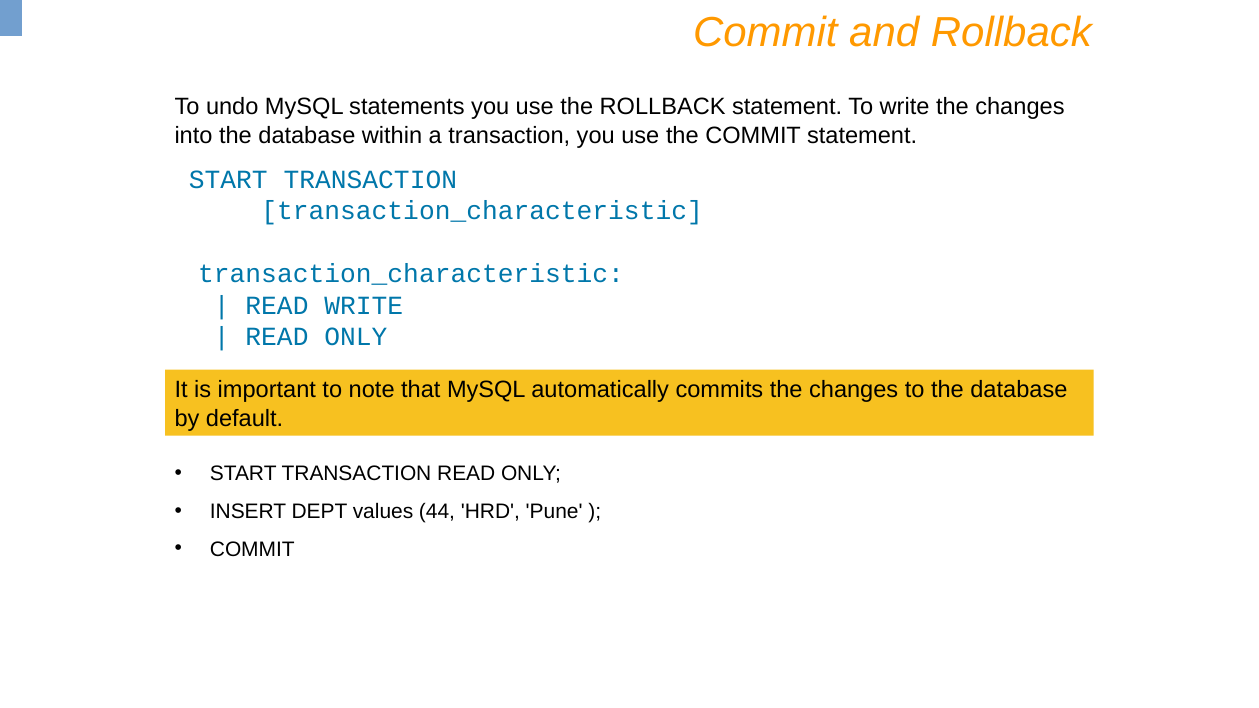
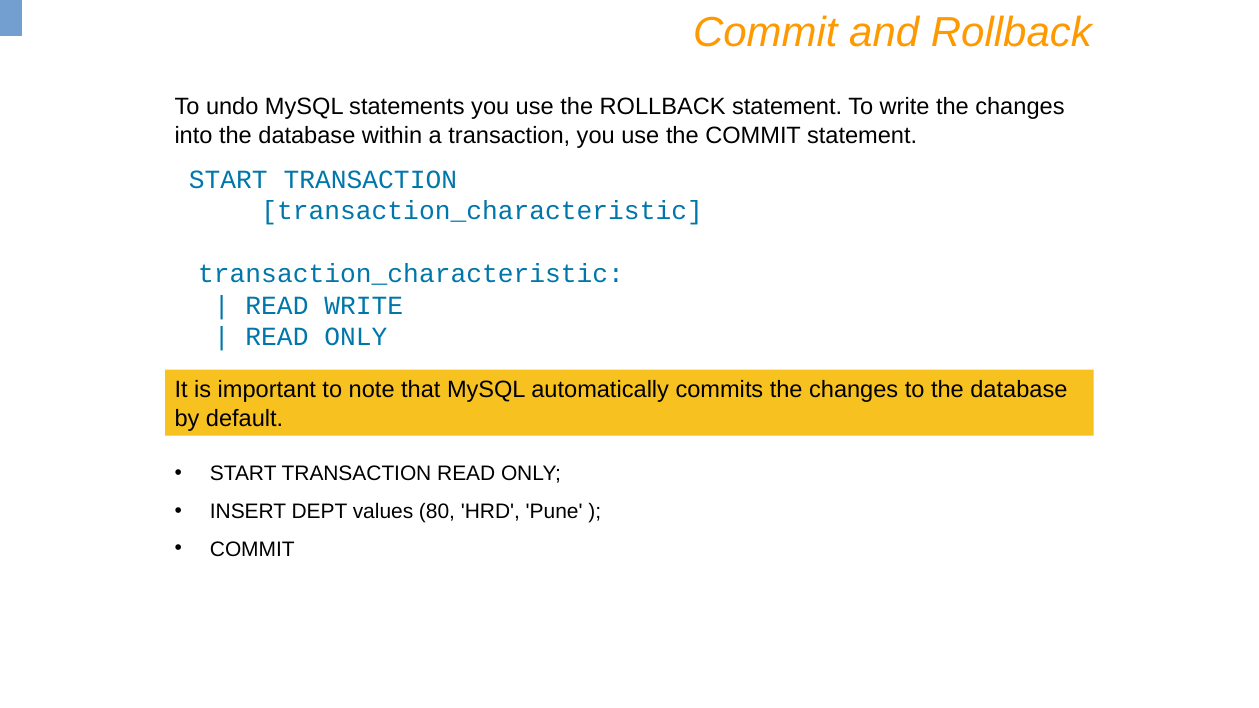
44: 44 -> 80 (437, 512)
